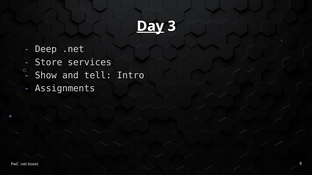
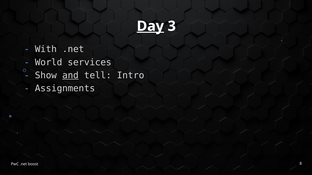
Deep: Deep -> With (46, 49)
Store: Store -> World (49, 62)
and underline: none -> present (70, 76)
